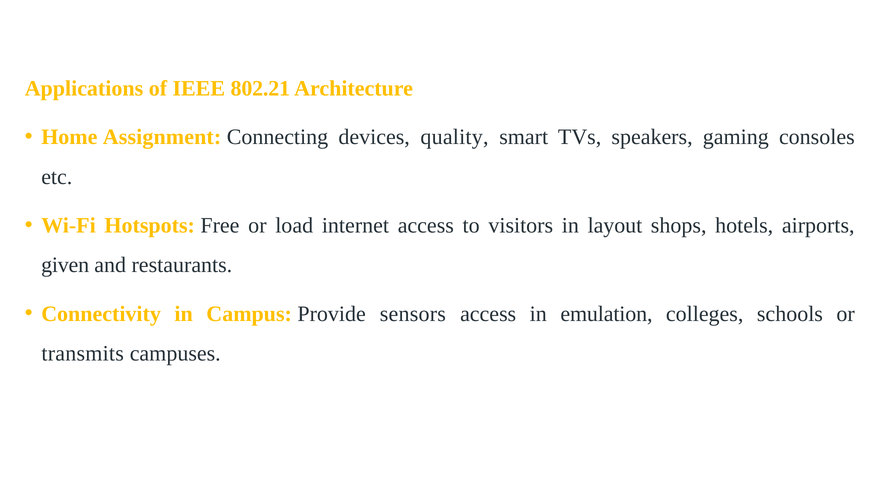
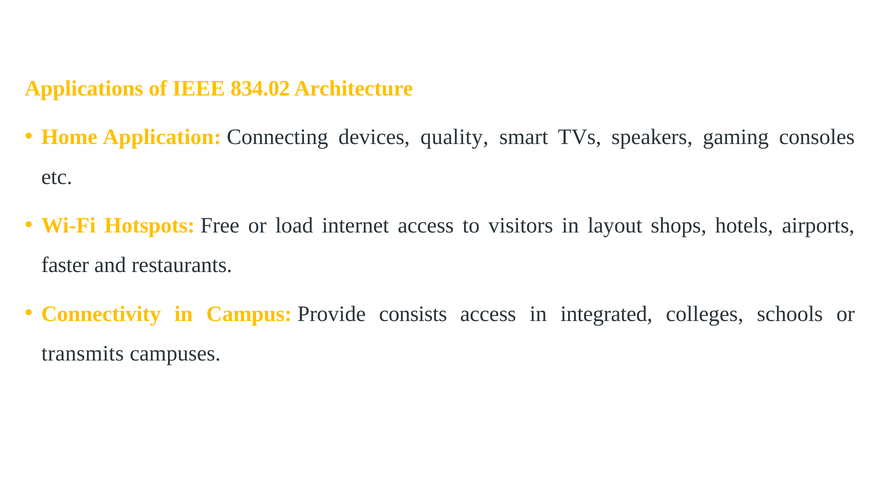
802.21: 802.21 -> 834.02 (260, 88)
Assignment: Assignment -> Application (162, 137)
given: given -> faster (65, 265)
sensors: sensors -> consists (413, 314)
emulation: emulation -> integrated (606, 314)
